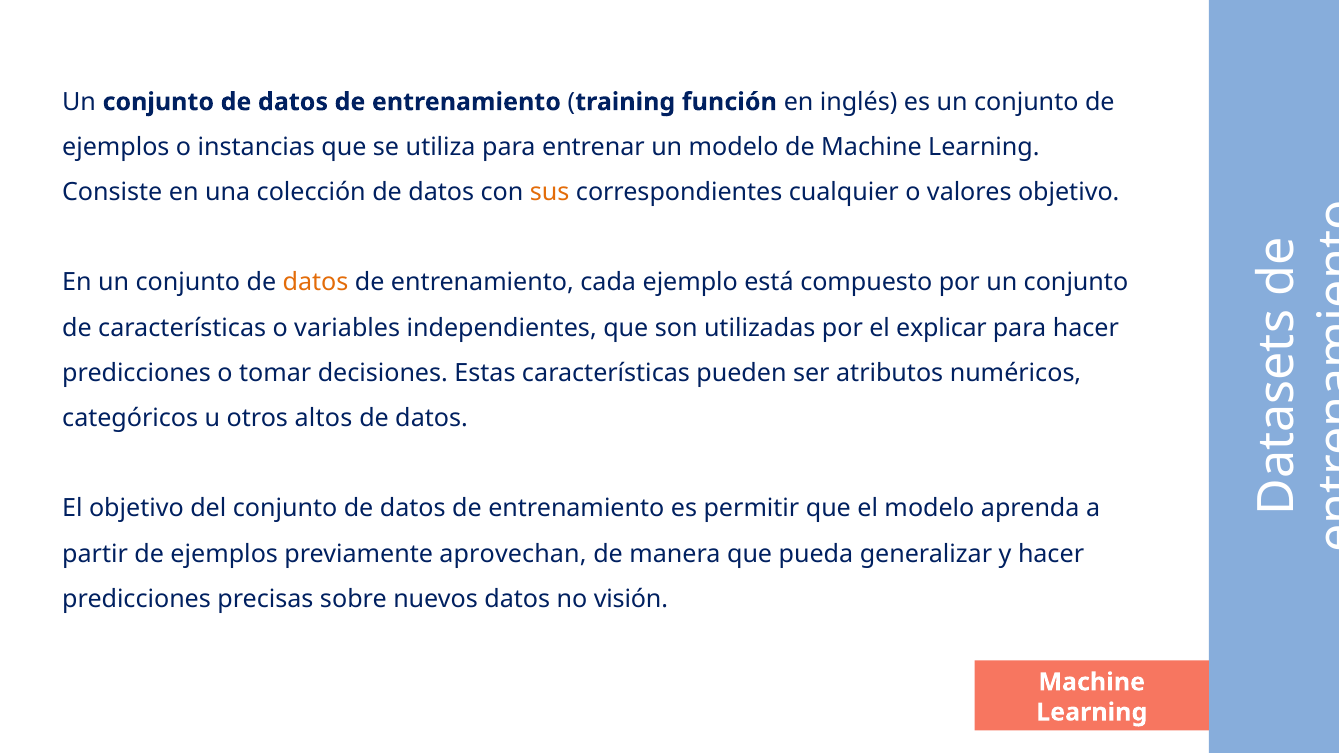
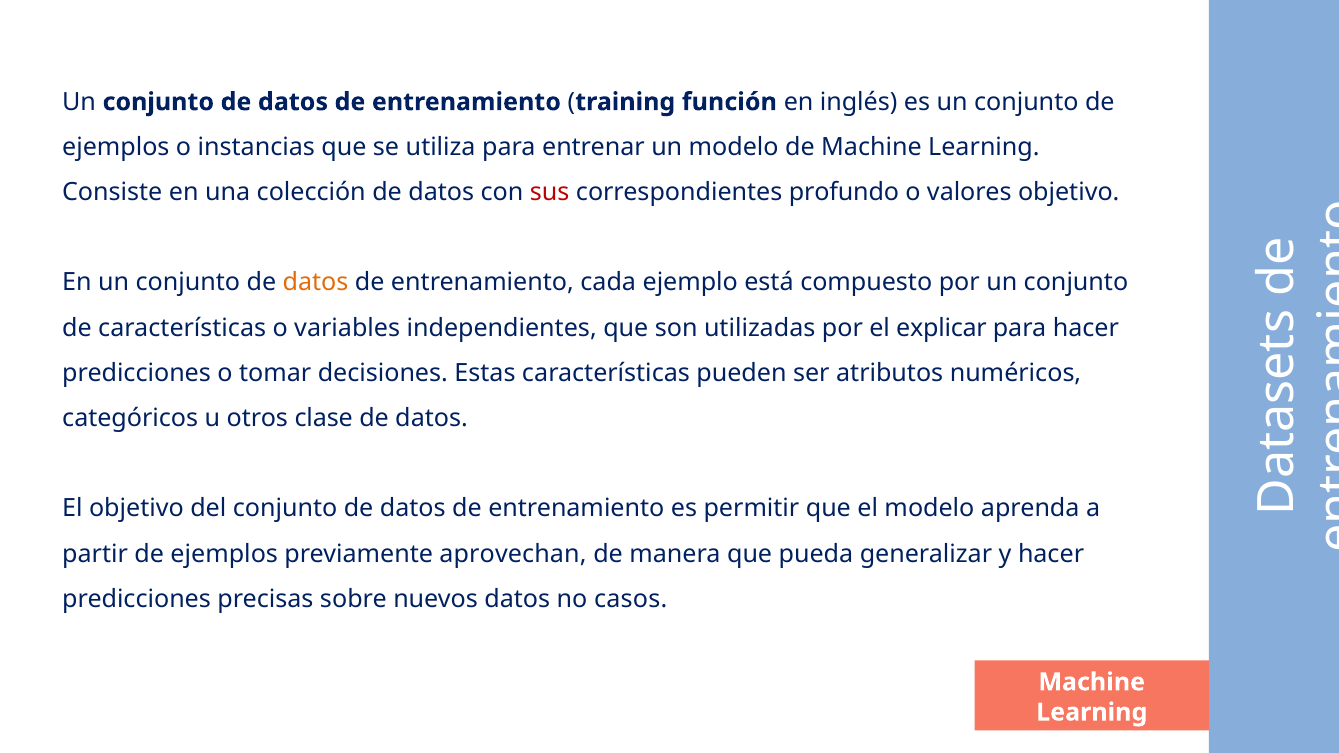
sus colour: orange -> red (550, 192)
cualquier: cualquier -> profundo (844, 192)
altos: altos -> clase (324, 418)
visión: visión -> casos (631, 599)
